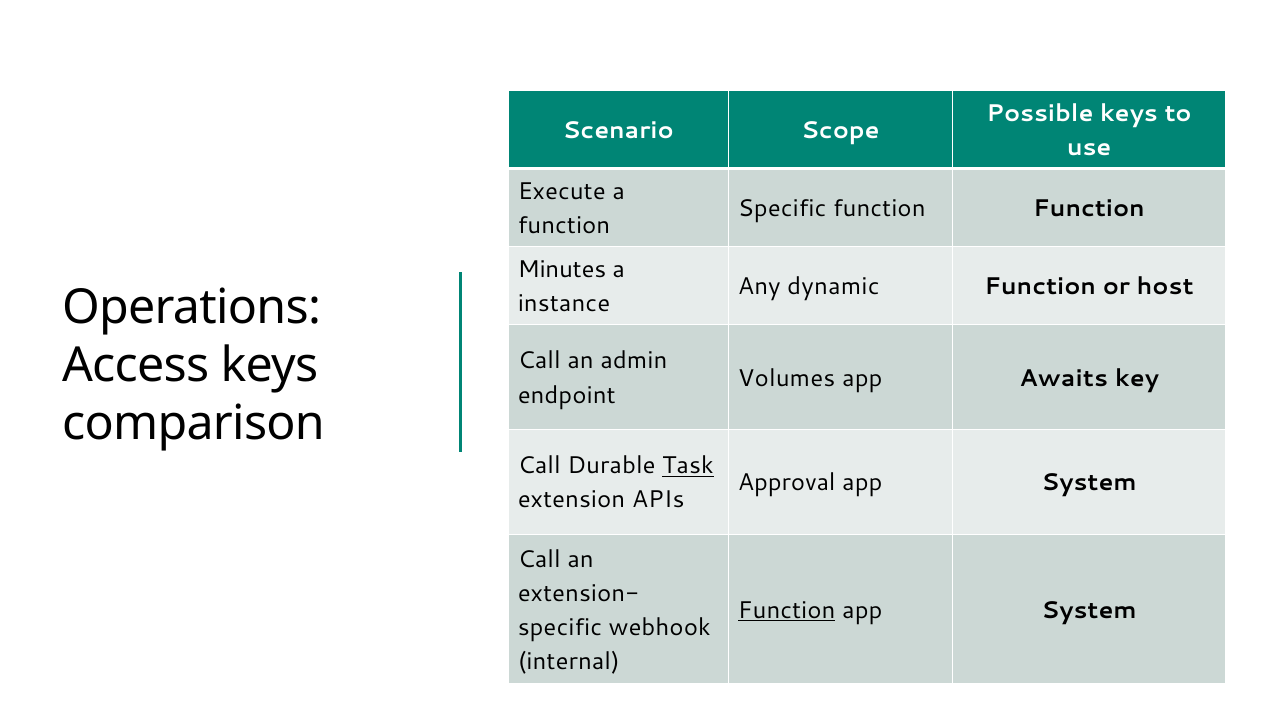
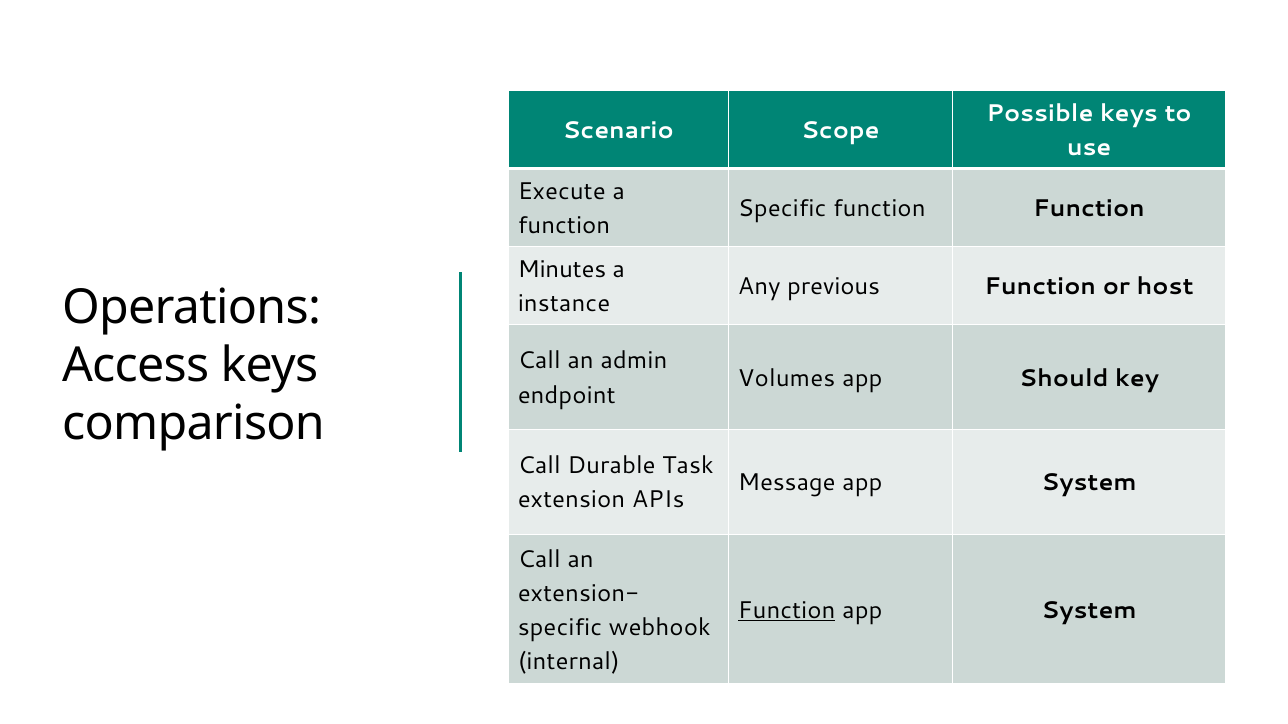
dynamic: dynamic -> previous (834, 287)
Awaits: Awaits -> Should (1064, 378)
Task underline: present -> none (688, 466)
Approval: Approval -> Message (787, 483)
